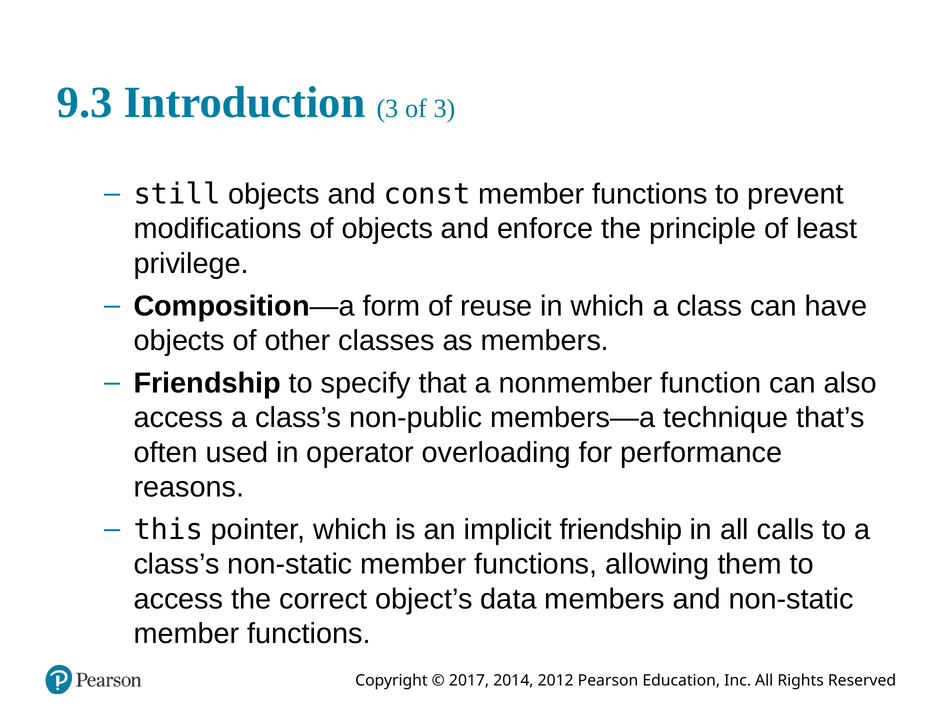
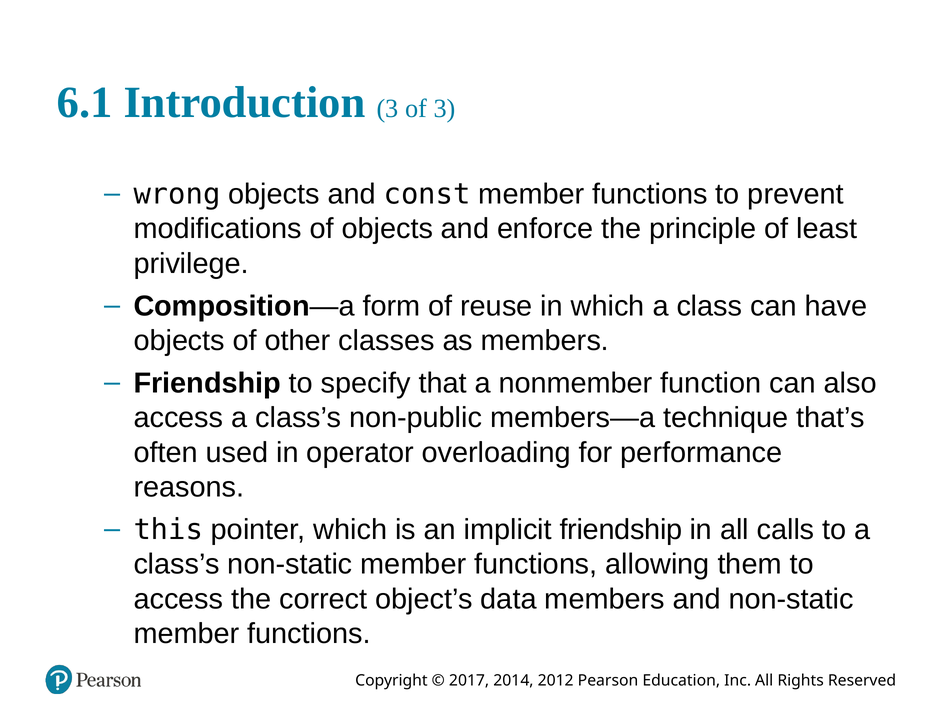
9.3: 9.3 -> 6.1 (85, 103)
still: still -> wrong (177, 194)
